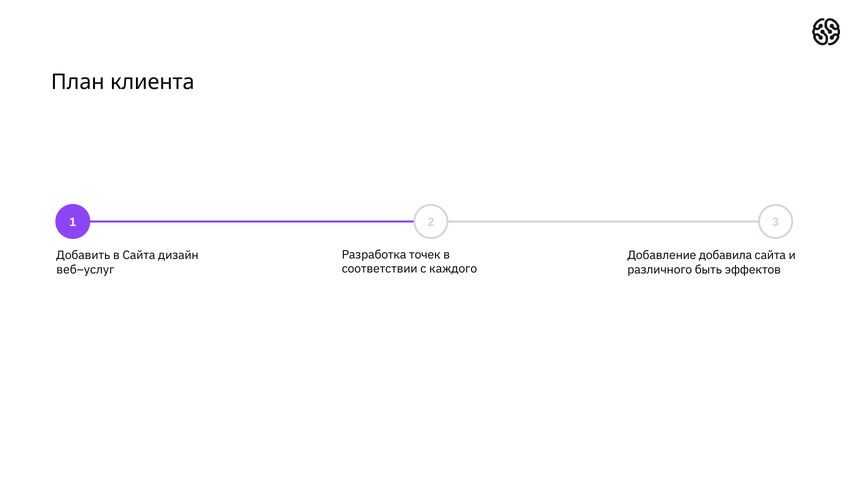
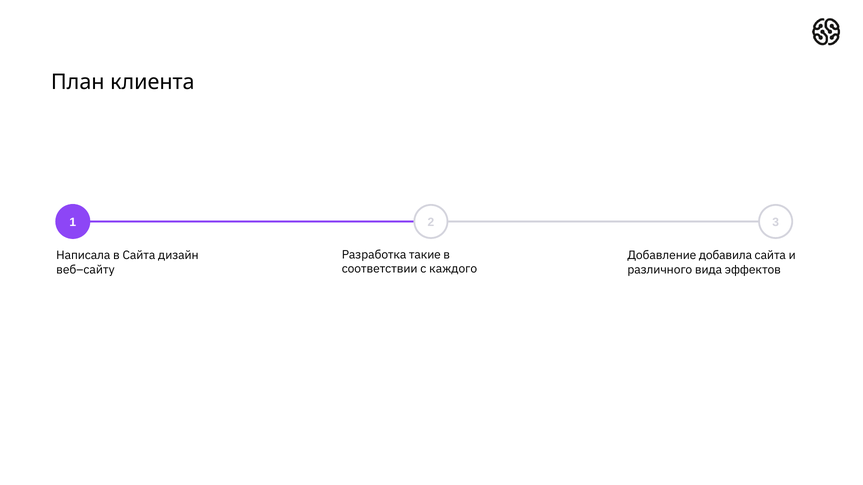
точек: точек -> такие (425, 255)
Добавить: Добавить -> Написала (83, 256)
веб–услуг: веб–услуг -> веб–сайту (85, 270)
быть: быть -> вида (708, 270)
